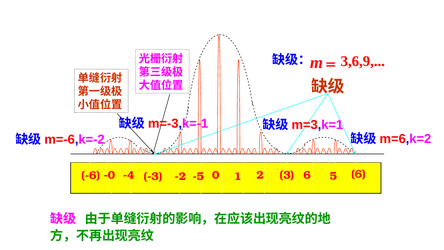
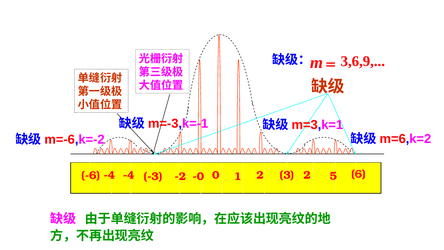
-0: -0 -> -4 (110, 175)
0 6: 6 -> 2 (307, 175)
-5: -5 -> -0 (198, 176)
